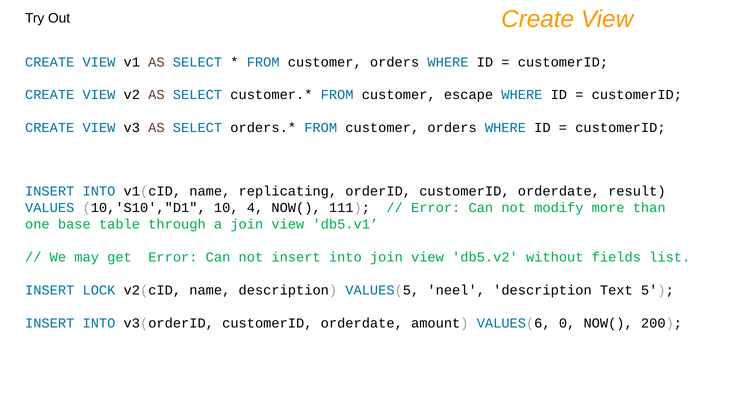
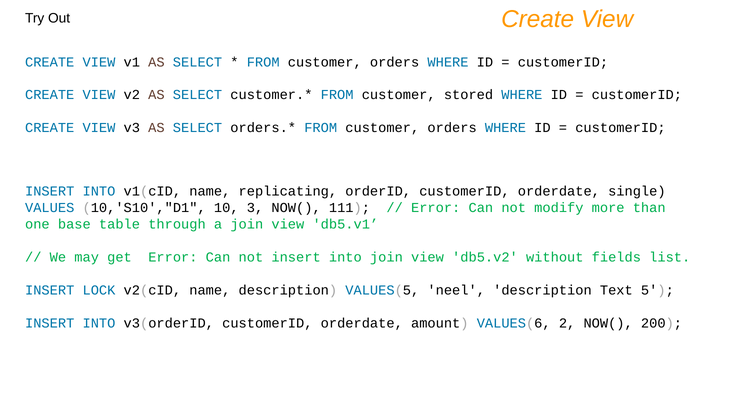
escape: escape -> stored (469, 95)
result: result -> single (637, 191)
4: 4 -> 3 (255, 208)
0: 0 -> 2 (567, 323)
